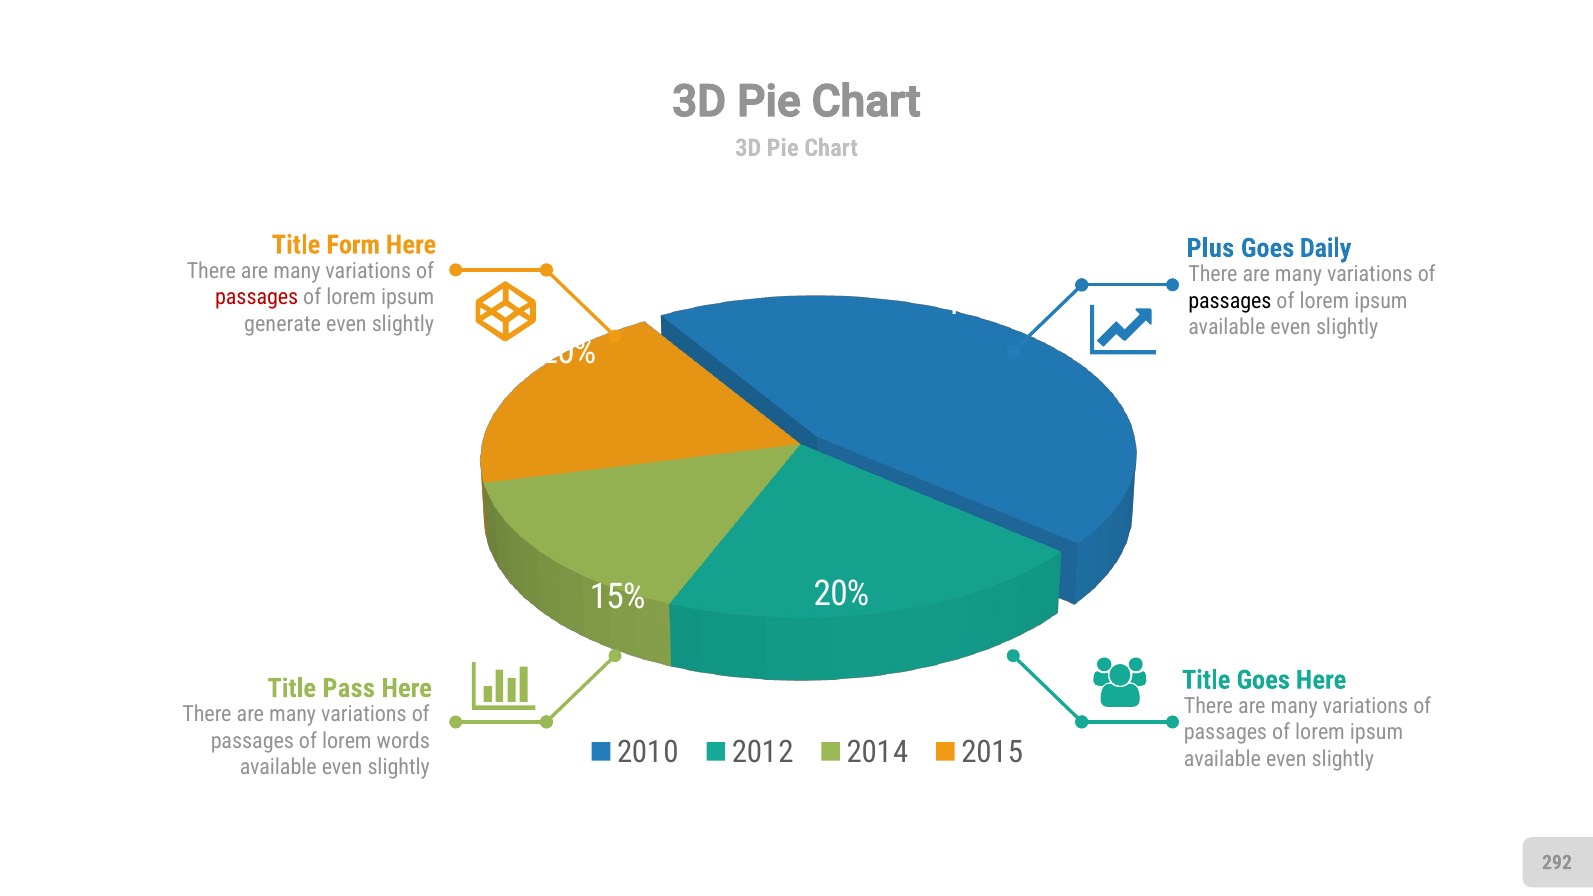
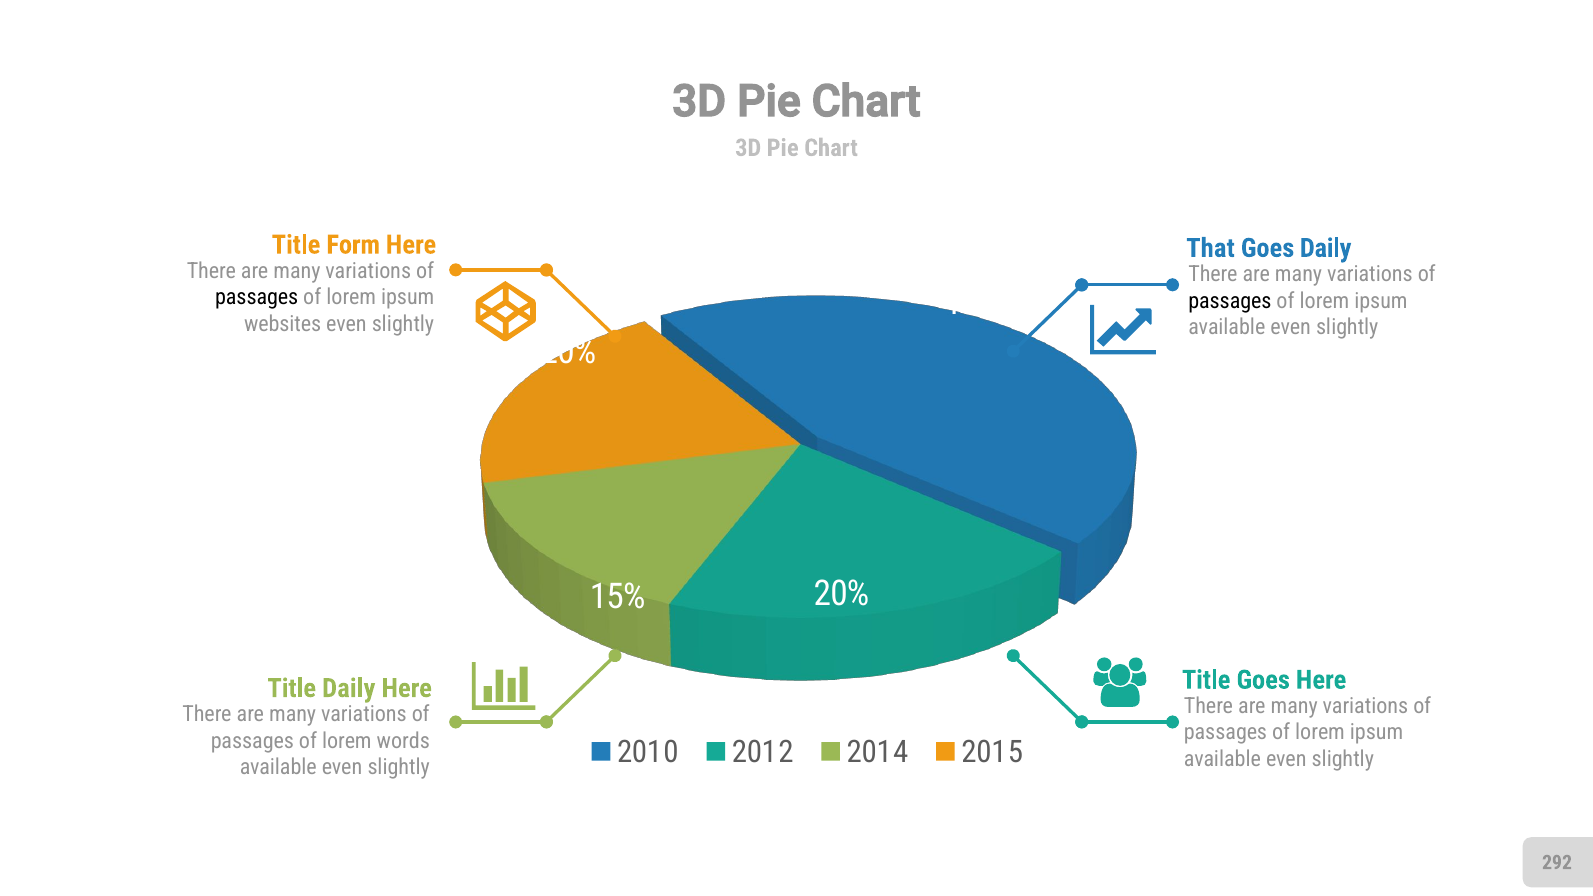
Plus: Plus -> That (1210, 248)
passages colour: red -> black (257, 298)
generate: generate -> websites (283, 324)
Title Pass: Pass -> Daily (349, 688)
